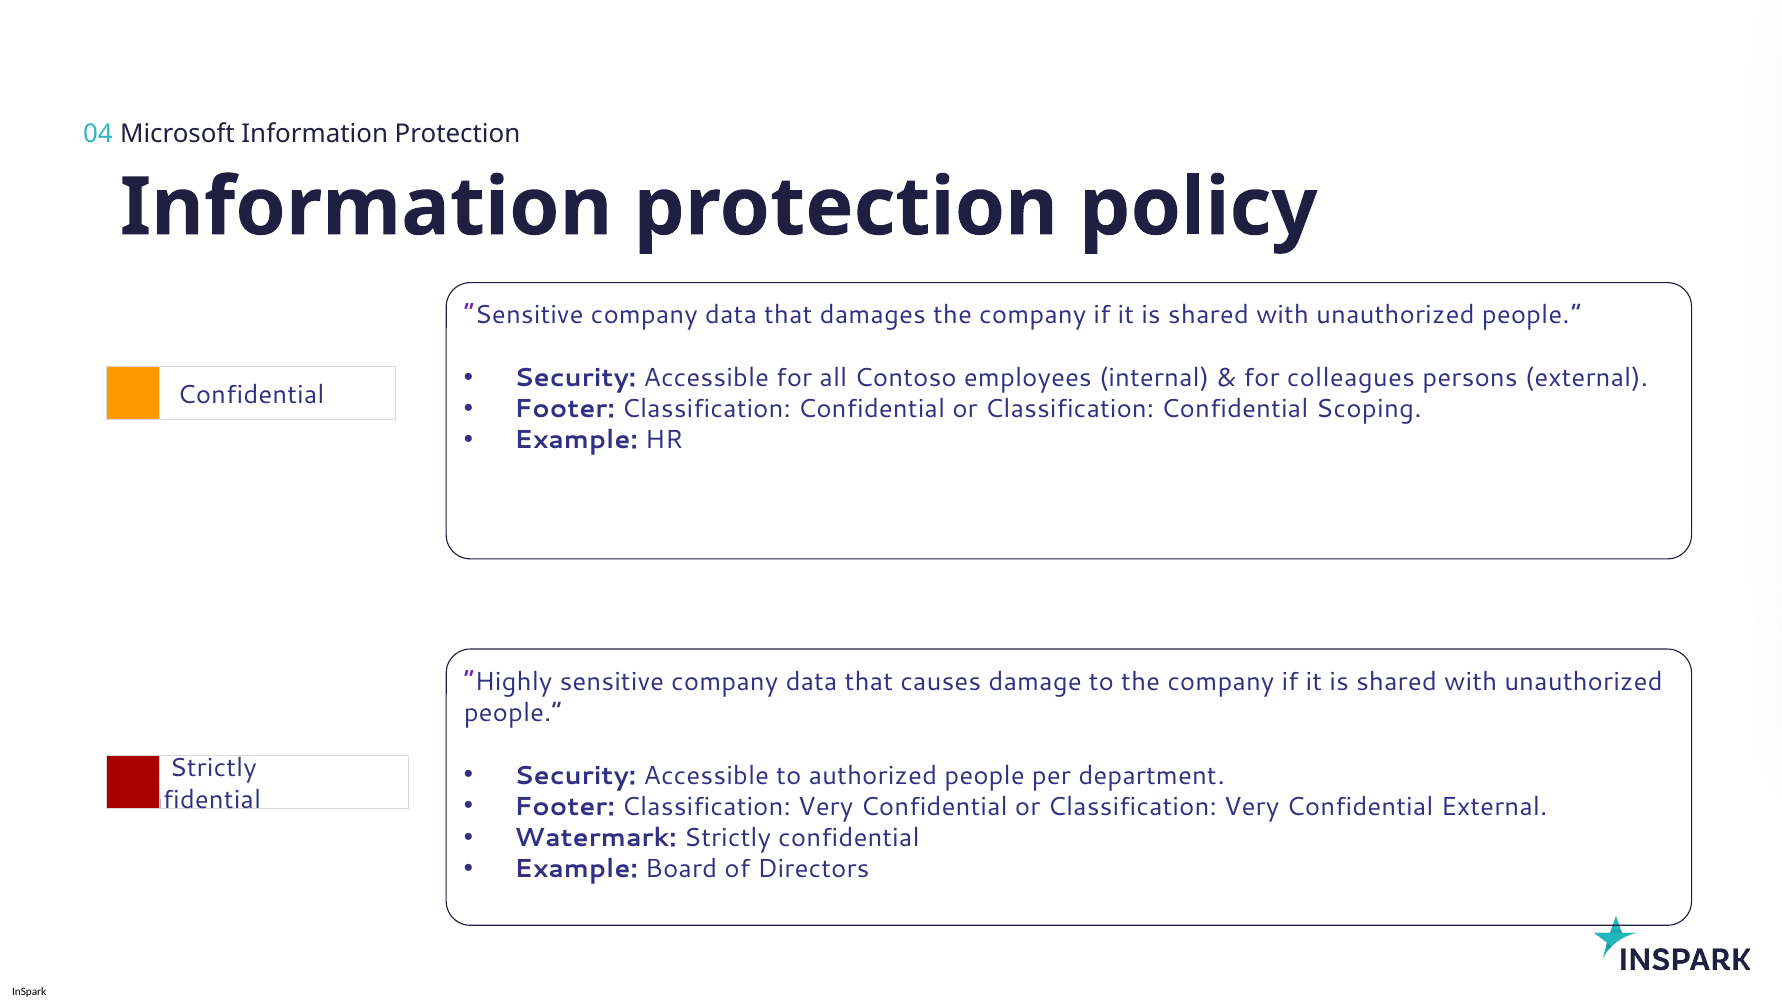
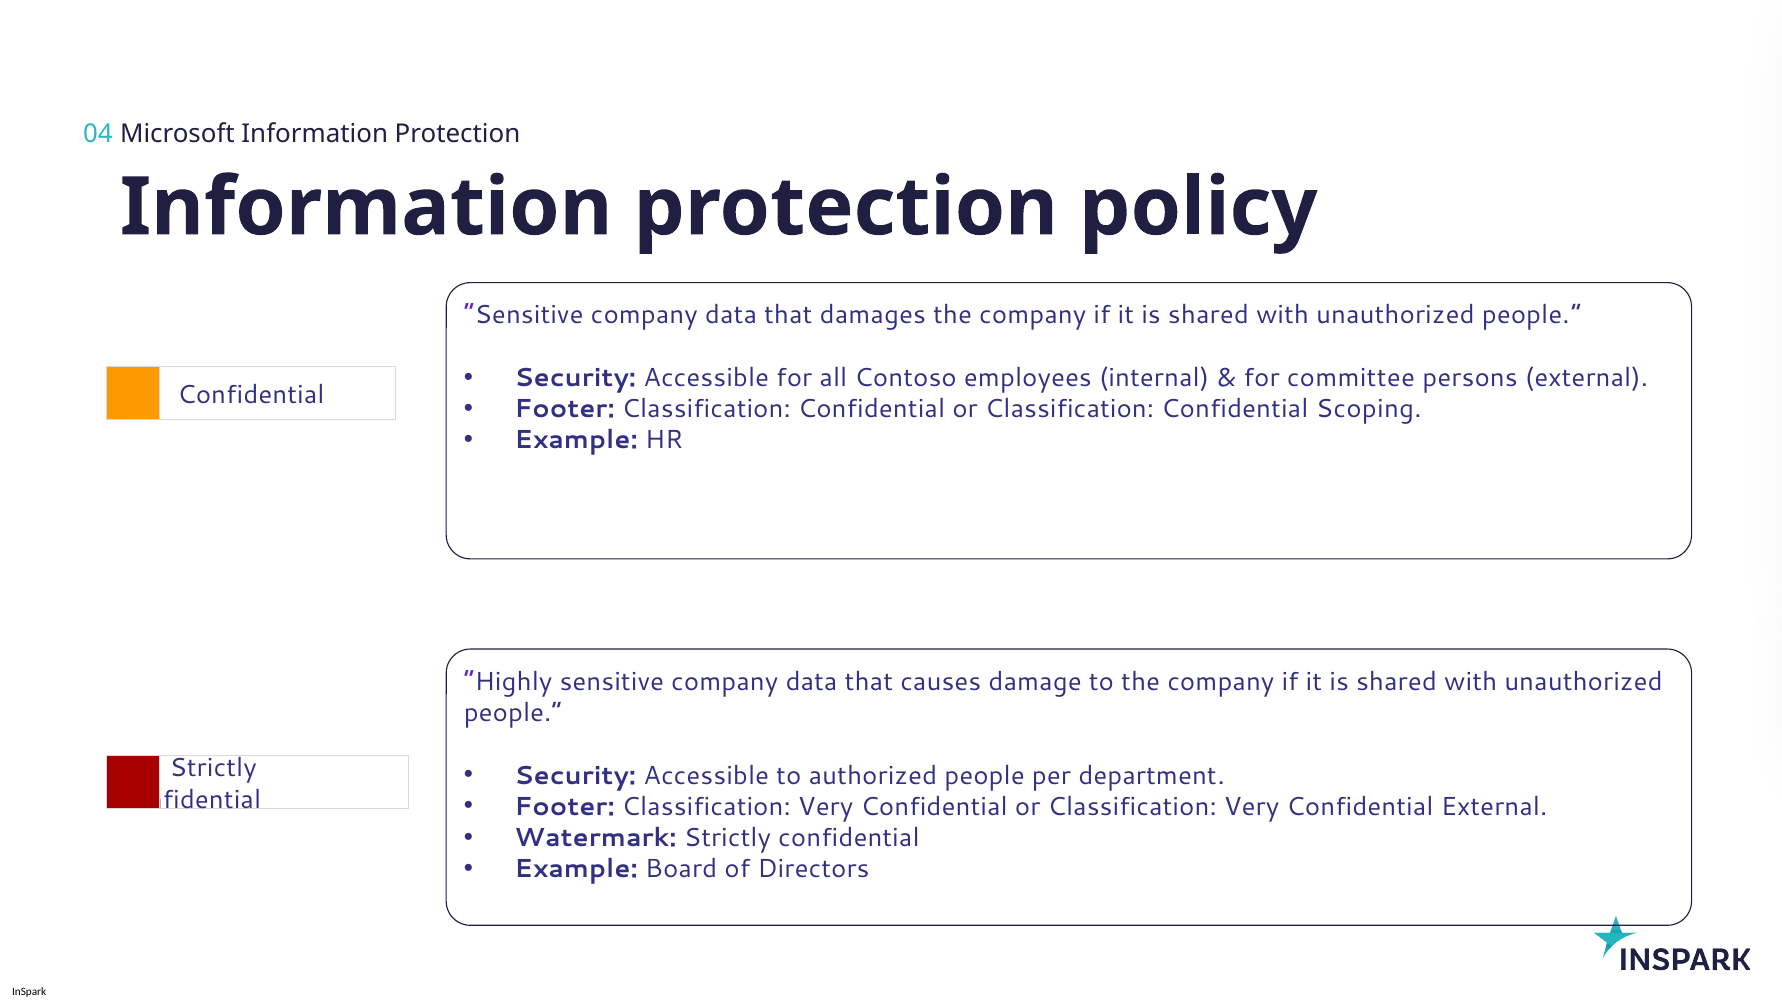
colleagues: colleagues -> committee (1351, 378)
